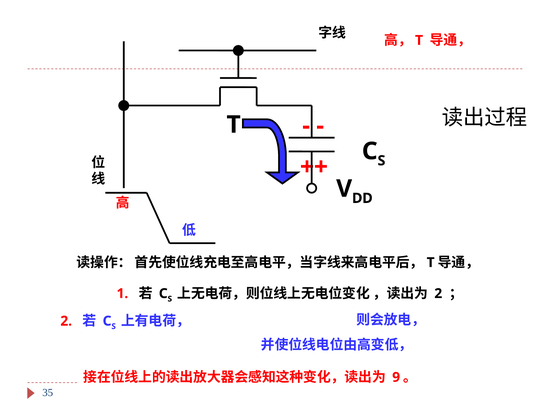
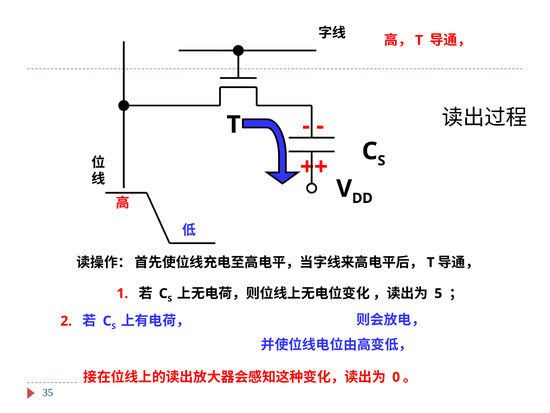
2: 2 -> 5 (438, 293)
9: 9 -> 0 (396, 377)
